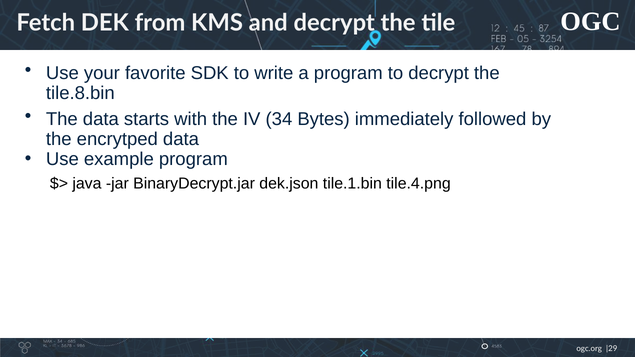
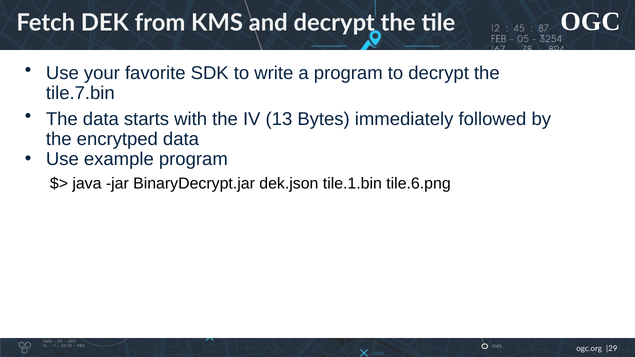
tile.8.bin: tile.8.bin -> tile.7.bin (80, 93)
34: 34 -> 13 (279, 119)
tile.4.png: tile.4.png -> tile.6.png (419, 183)
